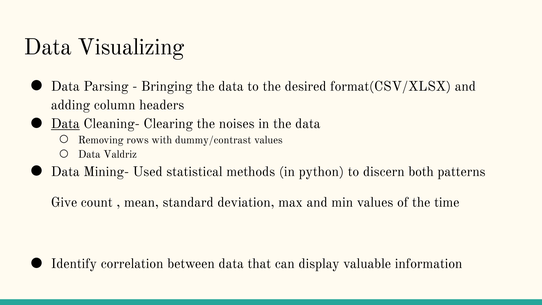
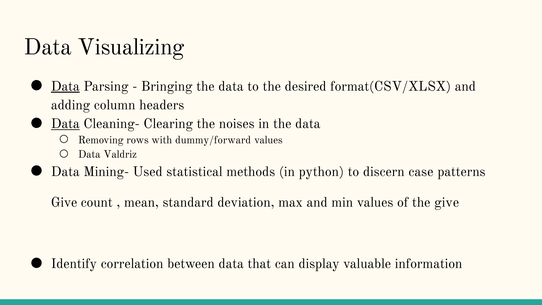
Data underline: none -> present (65, 86)
dummy/contrast: dummy/contrast -> dummy/forward (213, 140)
both: both -> case (421, 172)
the time: time -> give (447, 202)
